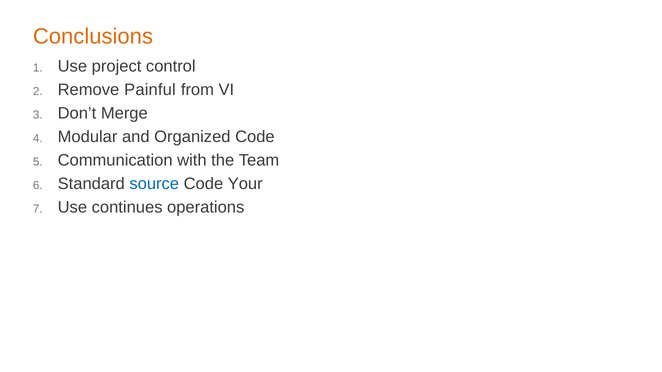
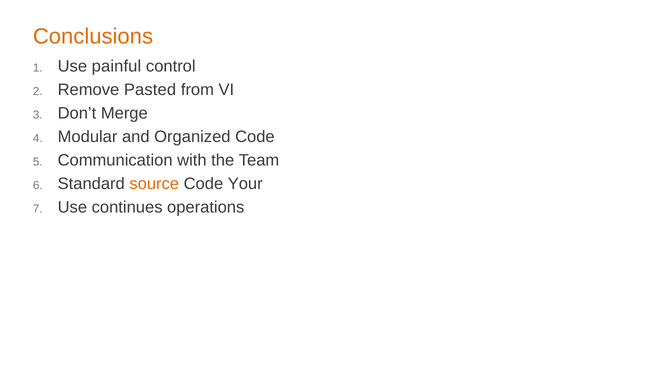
project: project -> painful (116, 67)
Painful: Painful -> Pasted (150, 90)
source colour: blue -> orange (154, 184)
